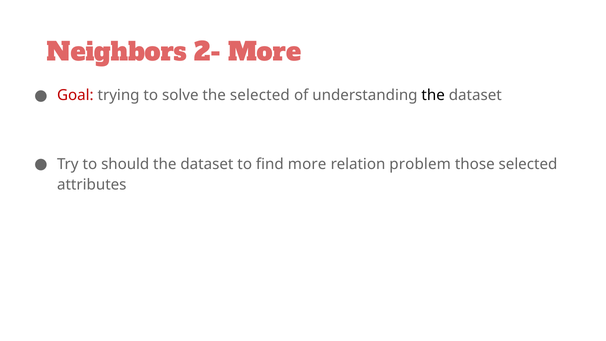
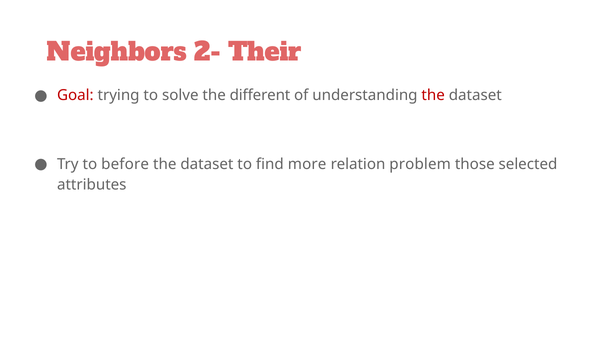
2- More: More -> Their (265, 52)
the selected: selected -> different (260, 95)
the colour: black -> red (433, 95)
should: should -> before (125, 164)
